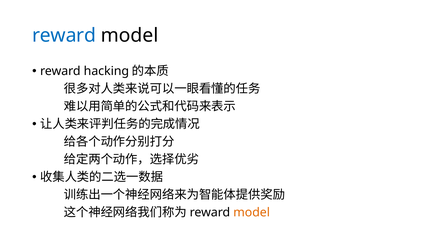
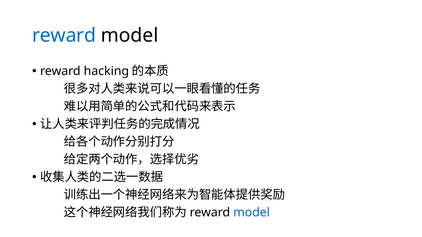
model colour: orange -> blue (252, 213)
